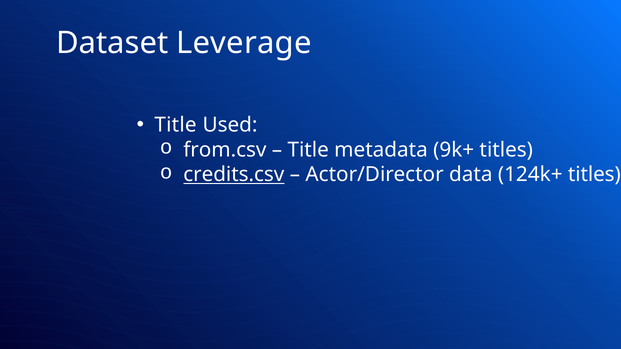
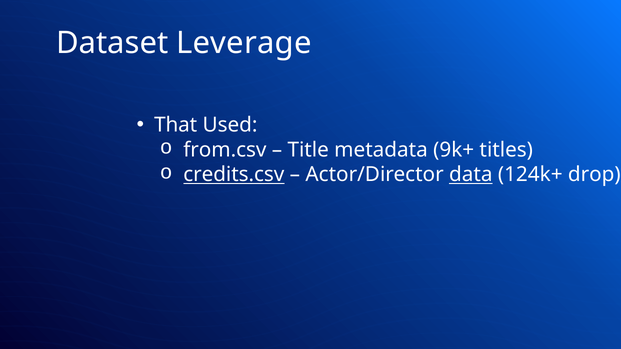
Title: Title -> That (176, 125)
data underline: none -> present (471, 175)
124k+ titles: titles -> drop (594, 175)
